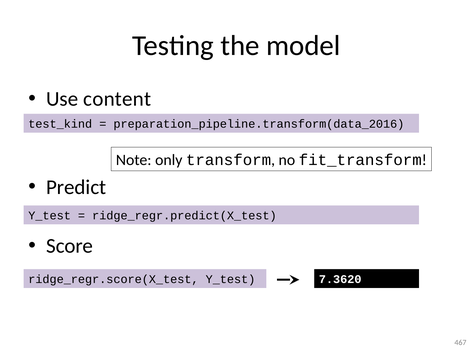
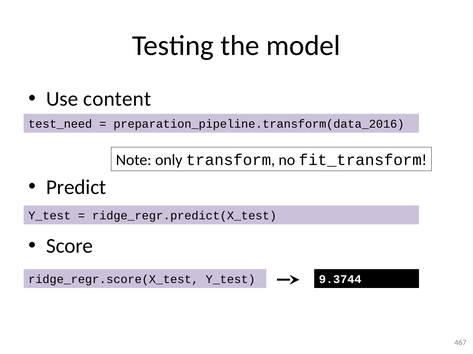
test_kind: test_kind -> test_need (60, 124)
7.3620: 7.3620 -> 9.3744 (340, 280)
